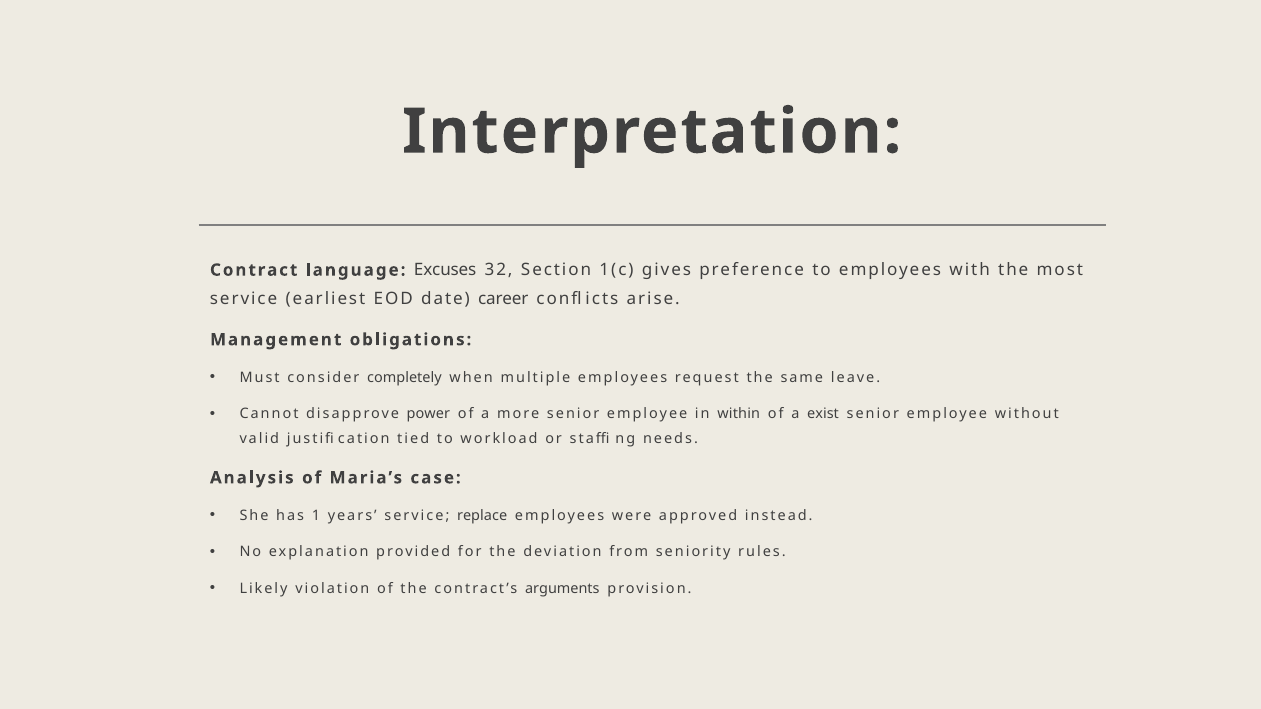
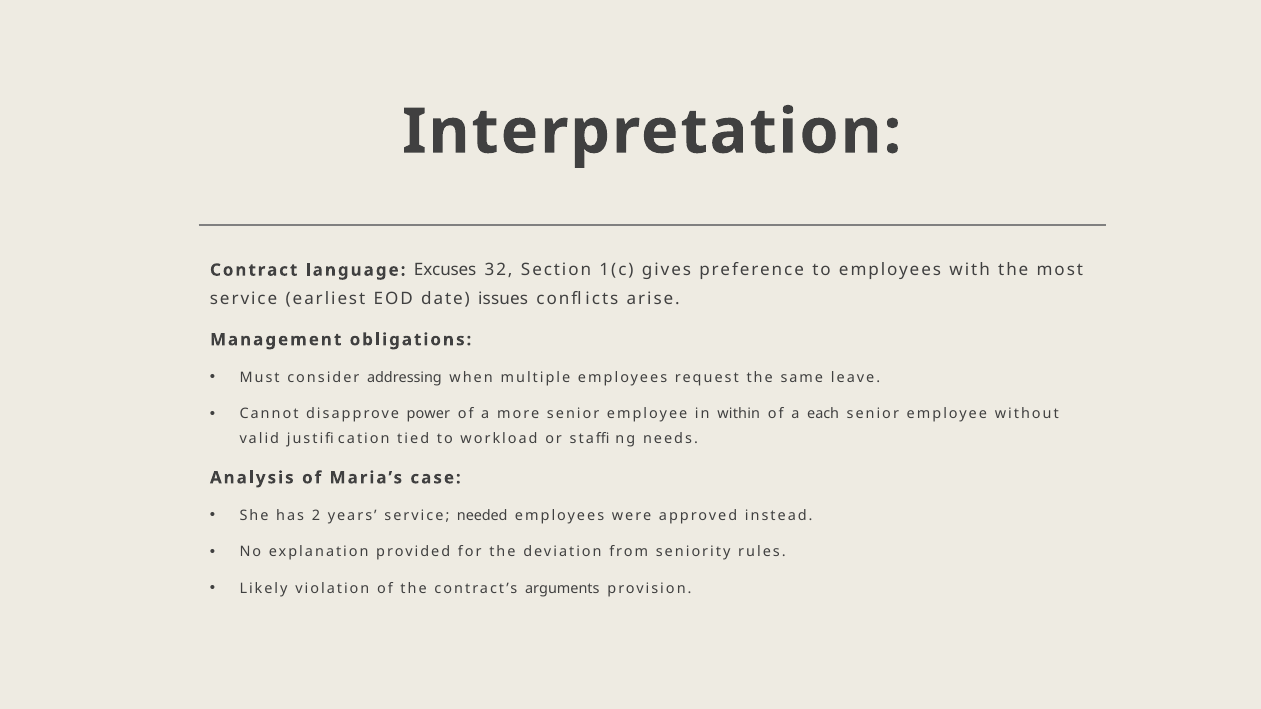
career: career -> issues (503, 299)
completely: completely -> addressing (404, 378)
exist: exist -> each (823, 414)
1: 1 -> 2 (316, 516)
replace: replace -> needed (482, 516)
